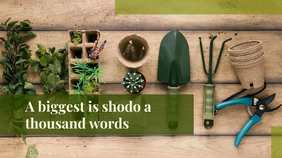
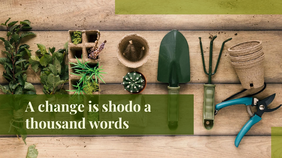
biggest: biggest -> change (61, 107)
